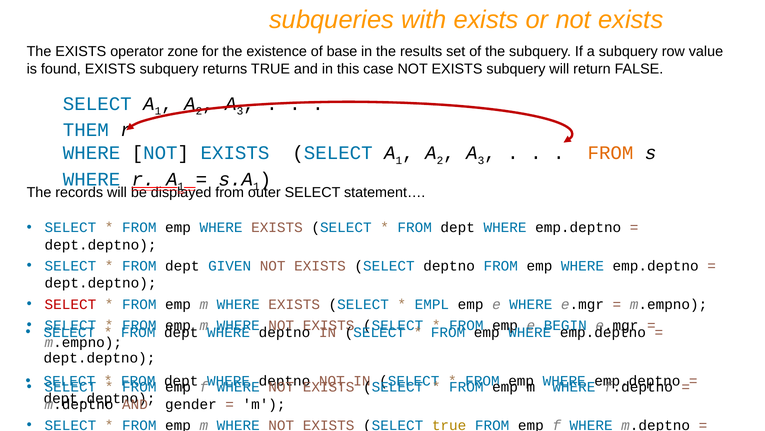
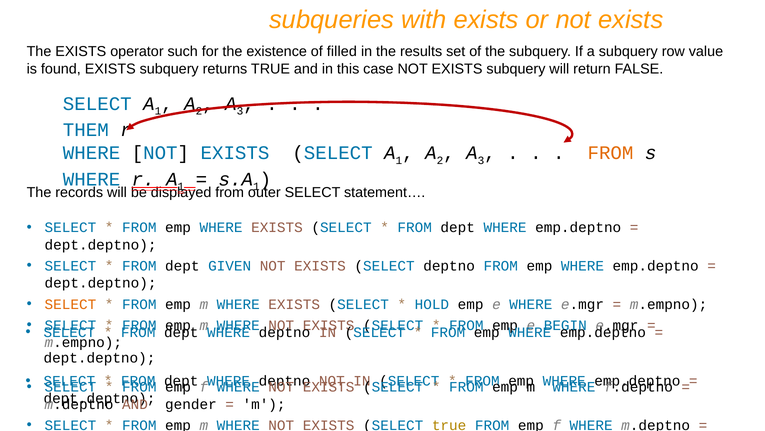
zone: zone -> such (183, 51)
base: base -> filled (342, 51)
SELECT colour: red -> orange (70, 304)
EMPL: EMPL -> HOLD (432, 304)
